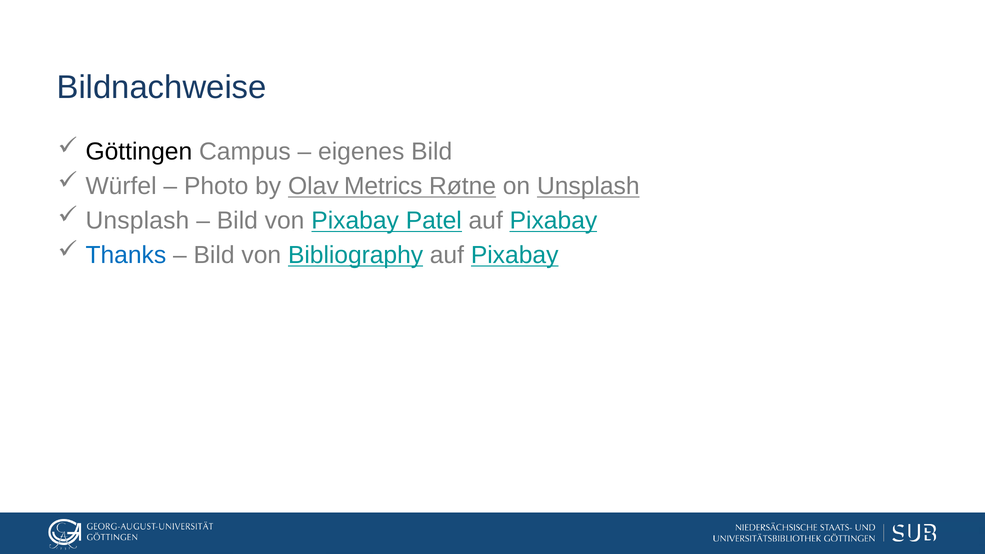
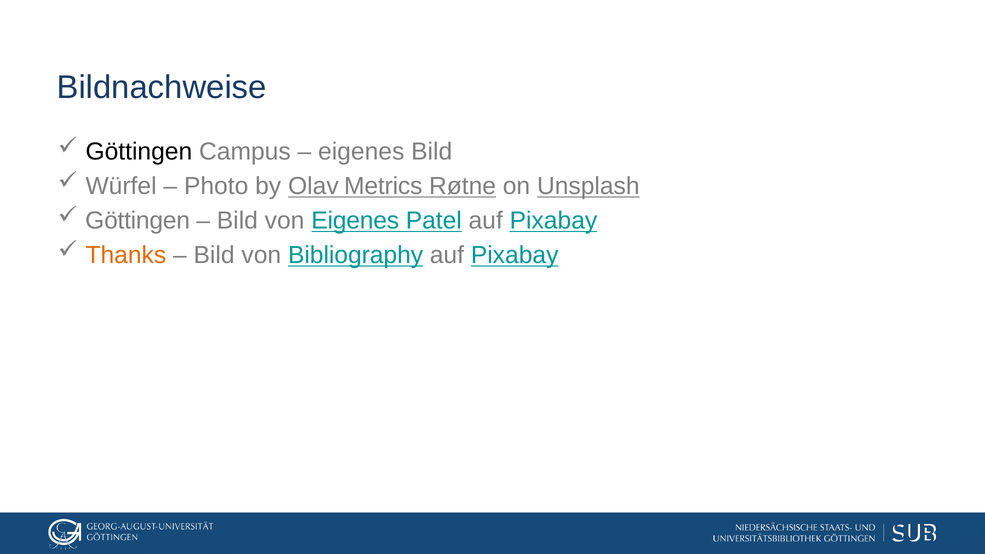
Unsplash: Unsplash -> Göttingen (138, 221)
von Pixabay: Pixabay -> Eigenes (355, 221)
Thanks colour: blue -> orange (126, 255)
